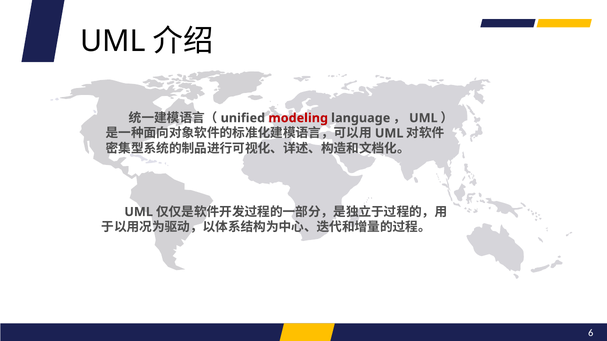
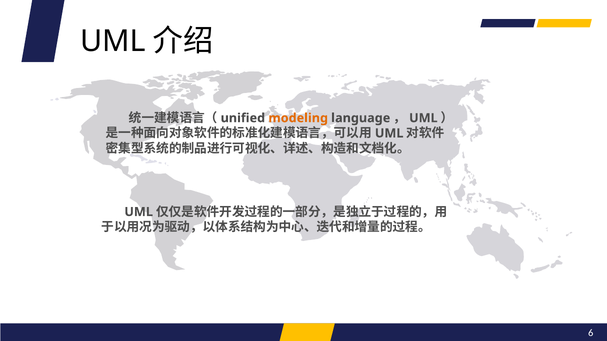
modeling colour: red -> orange (298, 118)
